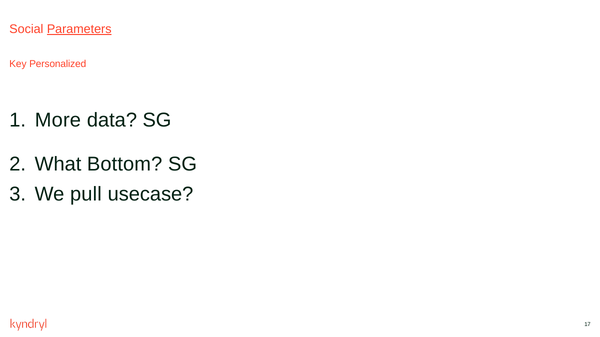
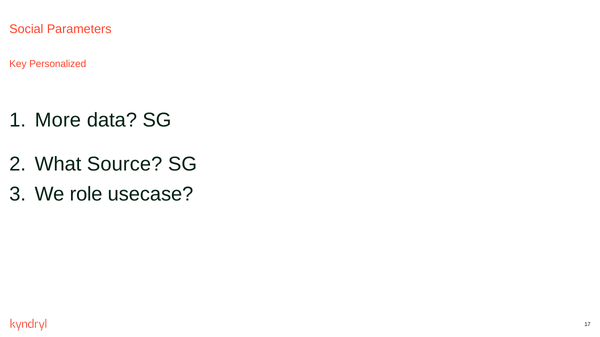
Parameters underline: present -> none (79, 29)
Bottom: Bottom -> Source (125, 164)
pull: pull -> role (86, 195)
